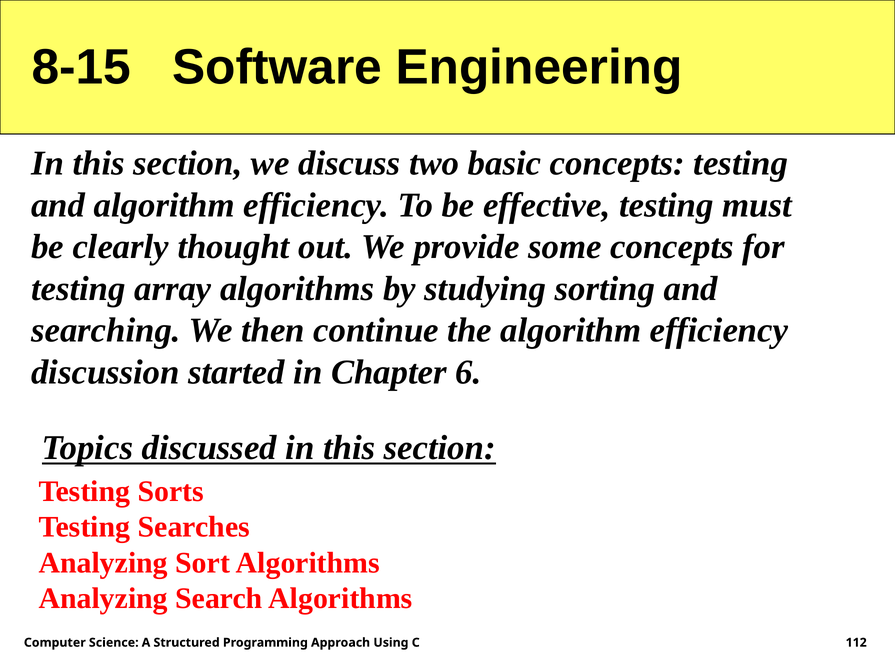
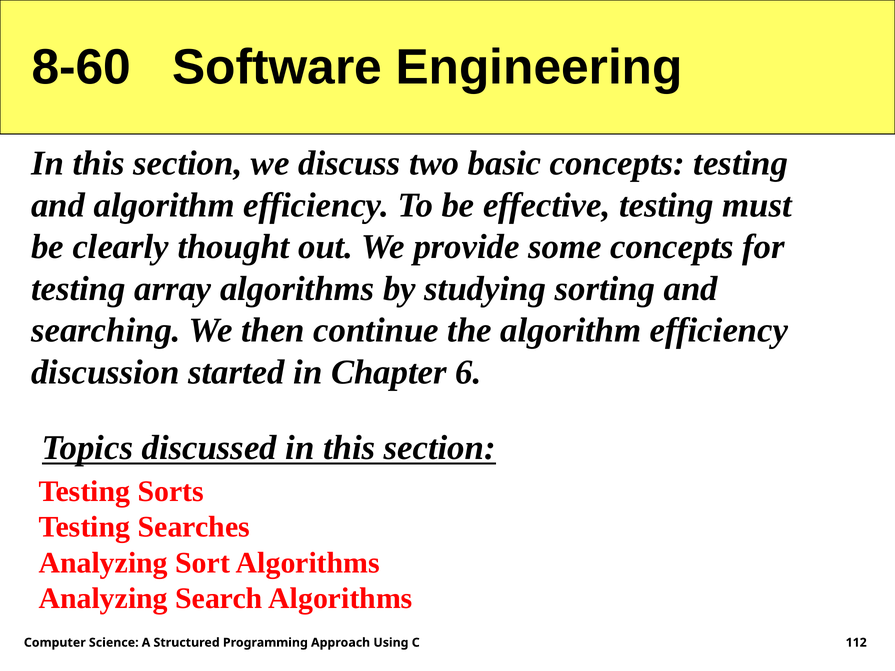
8-15: 8-15 -> 8-60 (81, 68)
